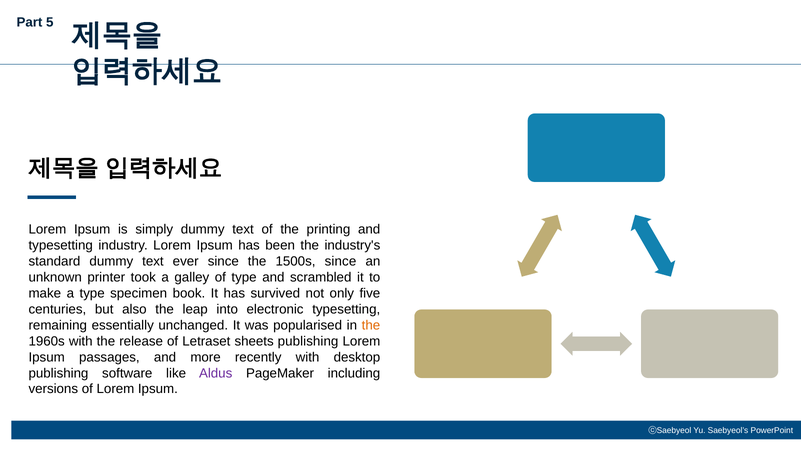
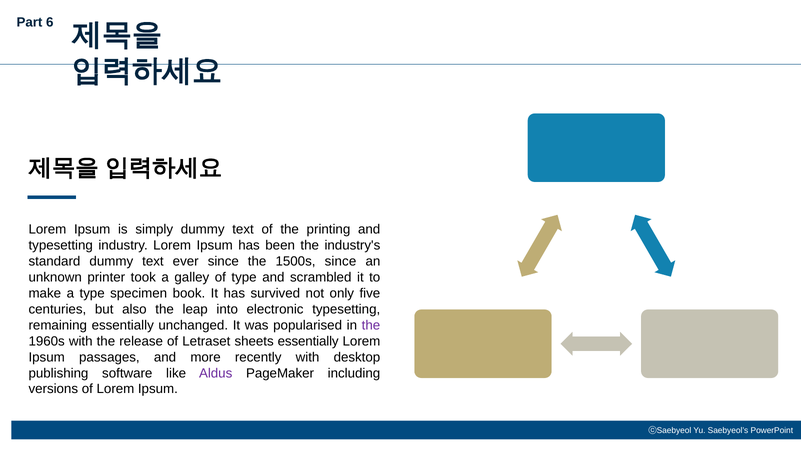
5: 5 -> 6 (50, 22)
the colour: orange -> purple (371, 326)
sheets publishing: publishing -> essentially (308, 342)
